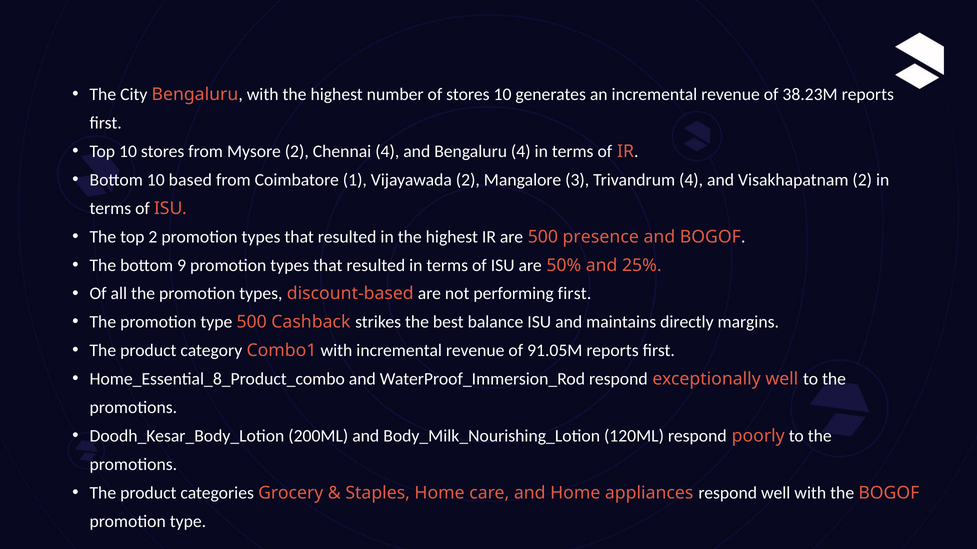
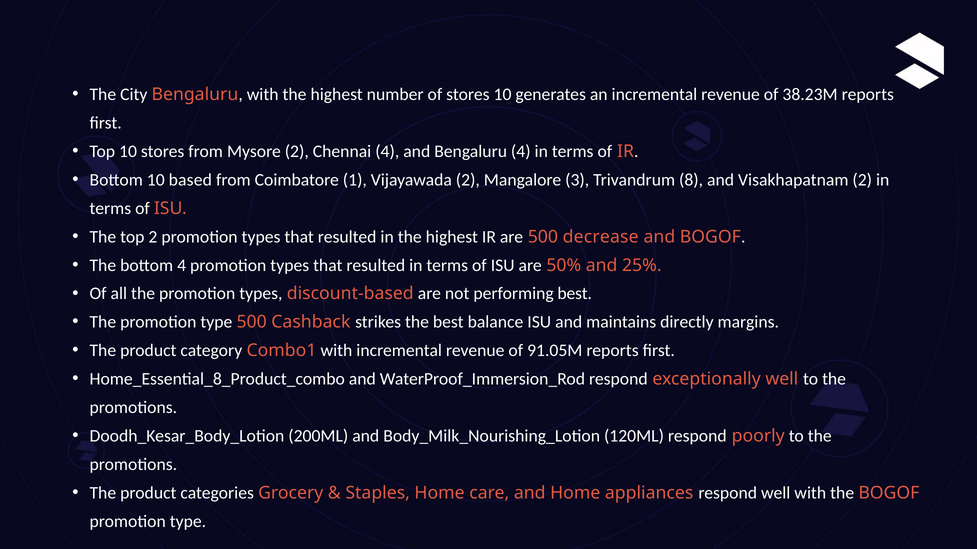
Trivandrum 4: 4 -> 8 (691, 180)
presence: presence -> decrease (601, 237)
bottom 9: 9 -> 4 (182, 265)
performing first: first -> best (575, 294)
